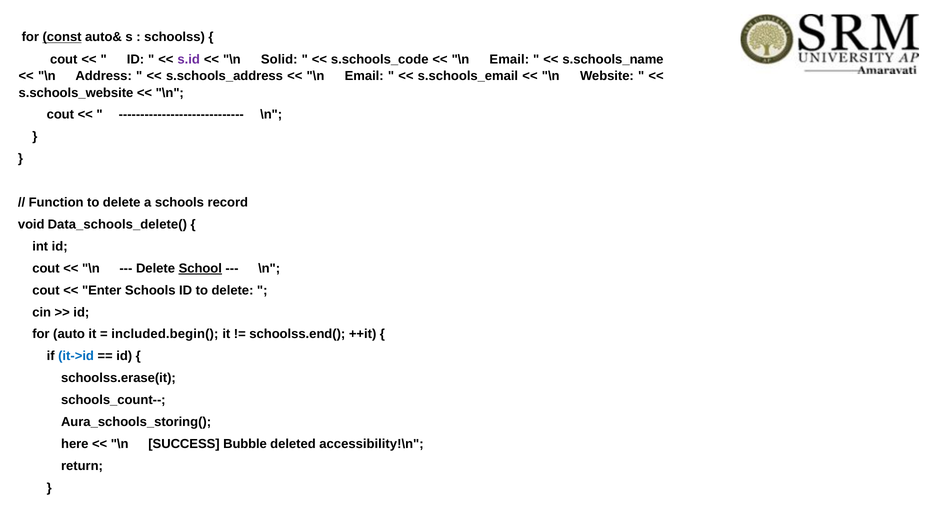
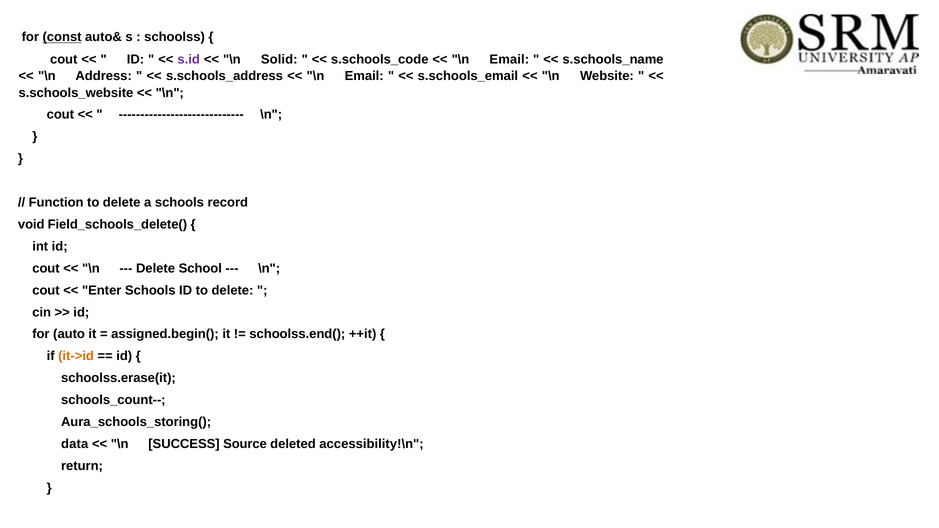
Data_schools_delete(: Data_schools_delete( -> Field_schools_delete( (117, 224)
School underline: present -> none (200, 268)
included.begin(: included.begin( -> assigned.begin( (165, 334)
it->id colour: blue -> orange (76, 356)
here: here -> data (75, 444)
Bubble: Bubble -> Source (245, 444)
